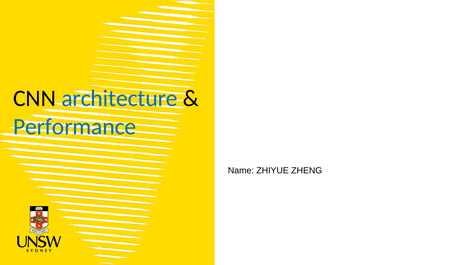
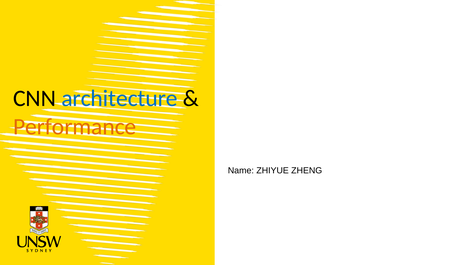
Performance colour: blue -> orange (75, 127)
